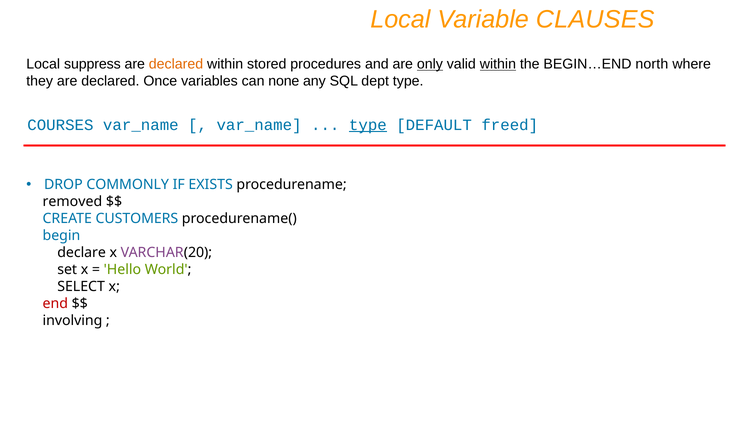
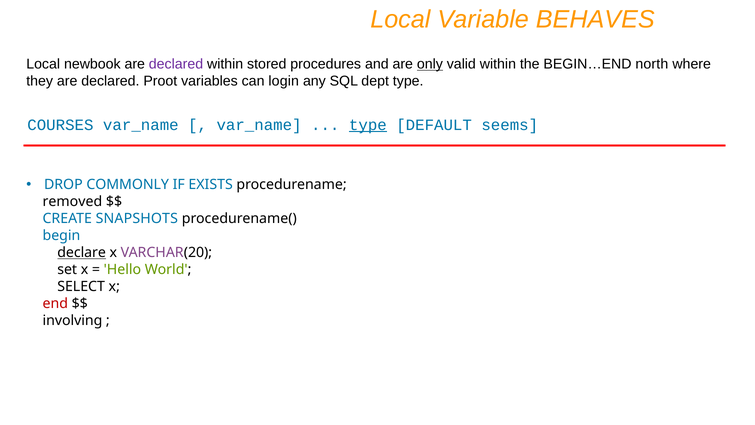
CLAUSES: CLAUSES -> BEHAVES (595, 20)
suppress: suppress -> newbook (92, 64)
declared colour: orange -> purple (176, 64)
within underline: present -> none (498, 64)
Once: Once -> Proot (160, 81)
none: none -> login (284, 81)
freed: freed -> seems (510, 125)
CUSTOMERS: CUSTOMERS -> SNAPSHOTS (137, 218)
declare underline: none -> present (82, 252)
